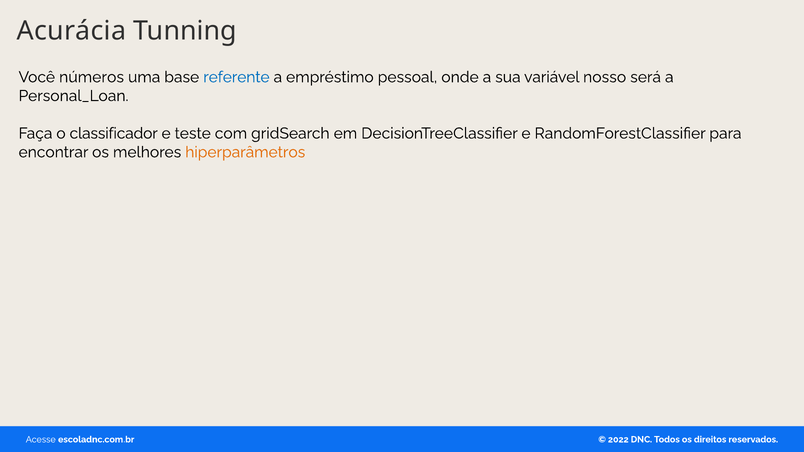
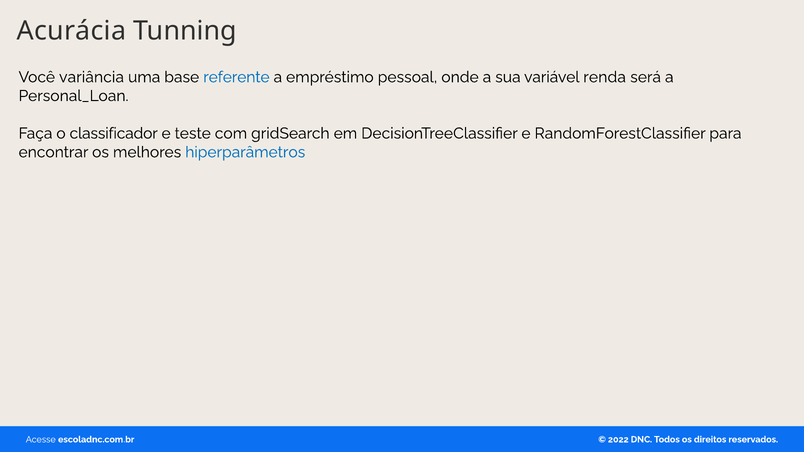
números: números -> variância (92, 77)
nosso: nosso -> renda (605, 77)
hiperparâmetros colour: orange -> blue (245, 152)
